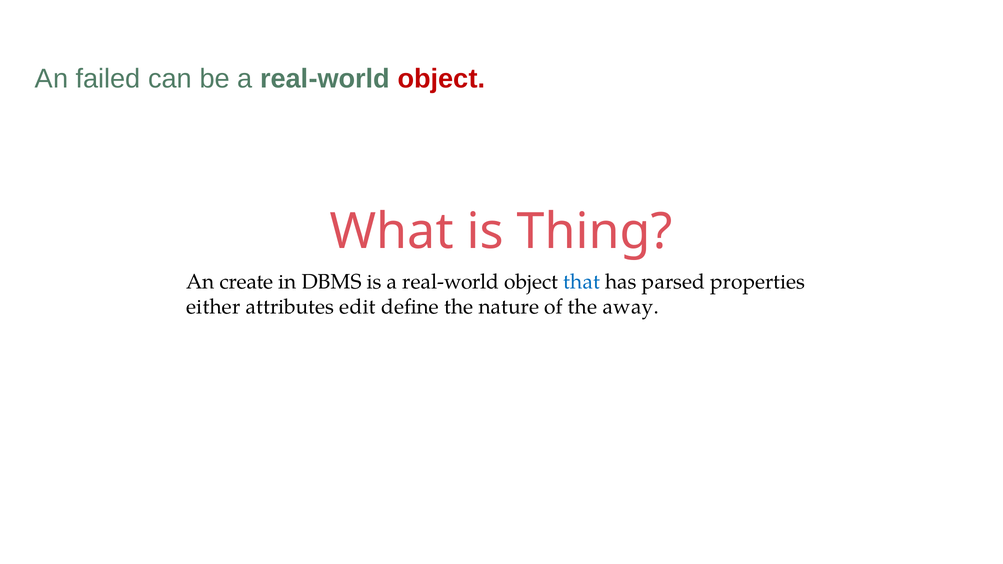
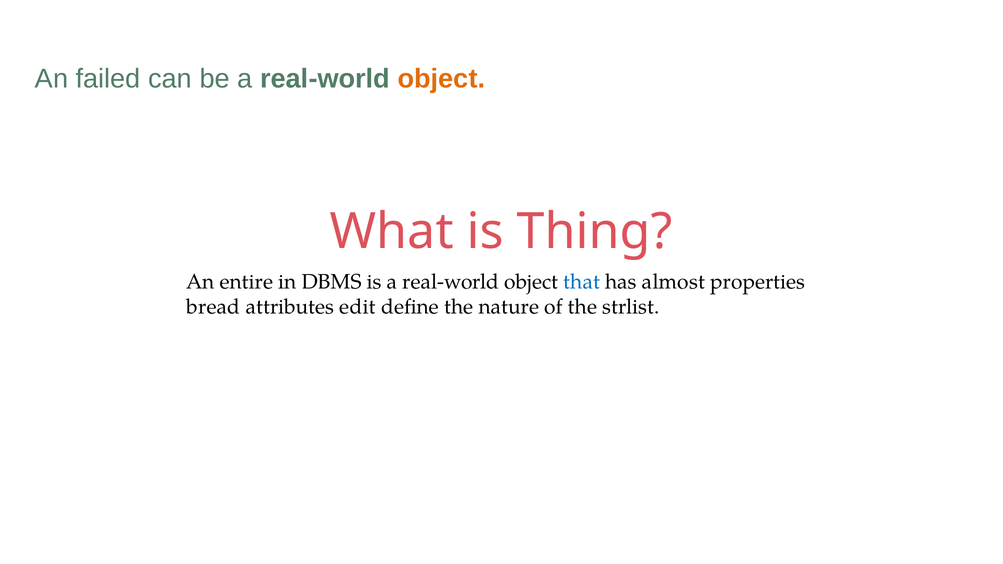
object colour: red -> orange (441, 79)
create: create -> entire (246, 282)
parsed: parsed -> almost (673, 282)
either: either -> bread (213, 307)
away: away -> strlist (631, 307)
